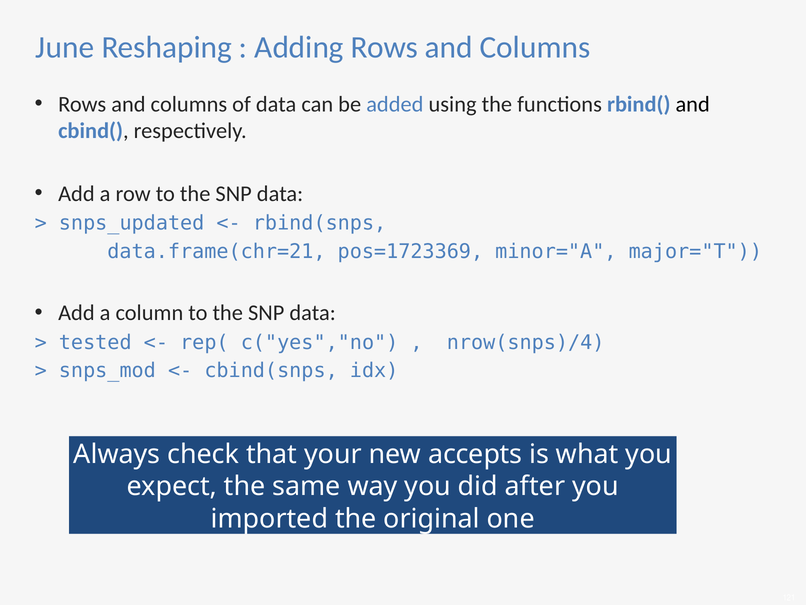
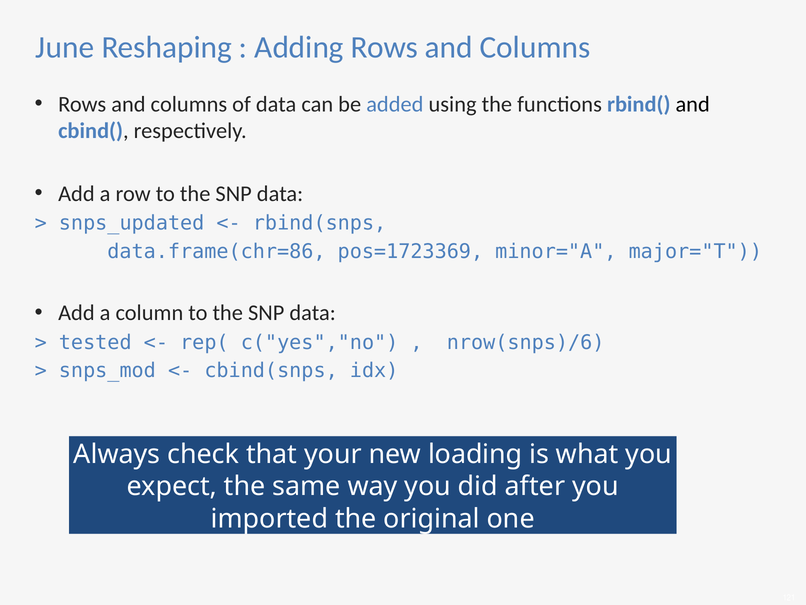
data.frame(chr=21: data.frame(chr=21 -> data.frame(chr=86 (216, 251)
nrow(snps)/4: nrow(snps)/4 -> nrow(snps)/6 (526, 342)
accepts: accepts -> loading (475, 454)
